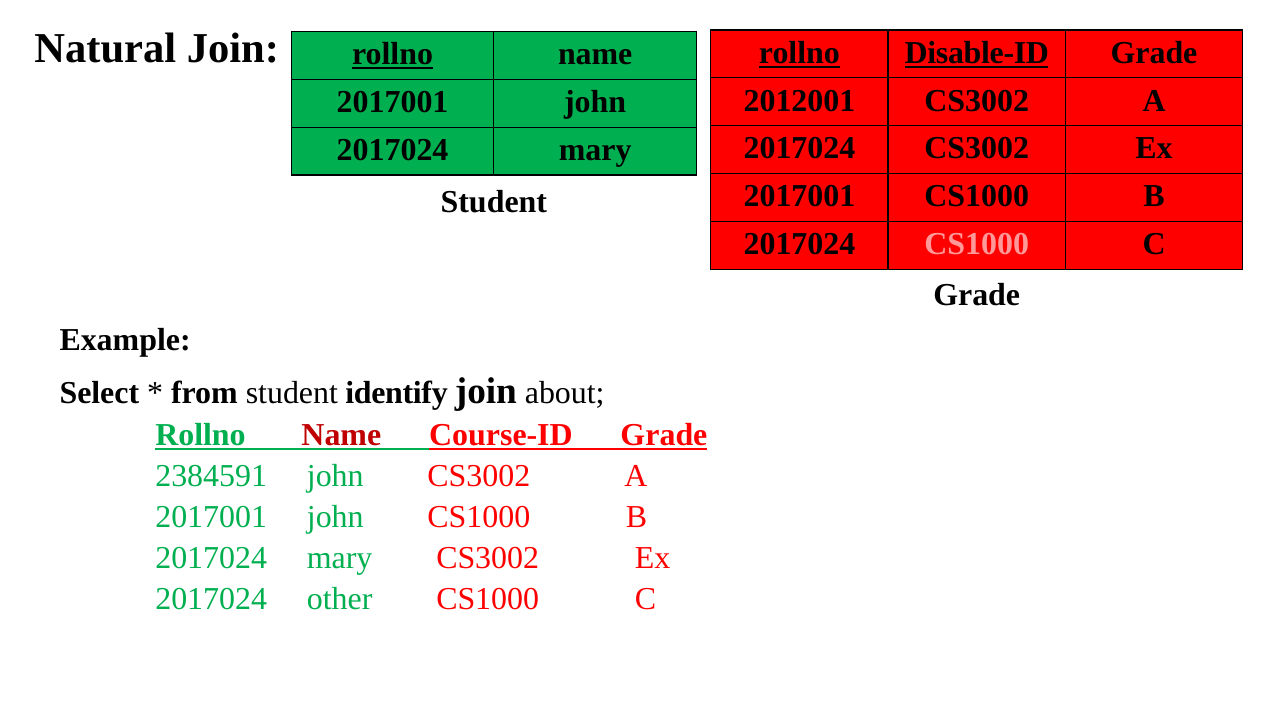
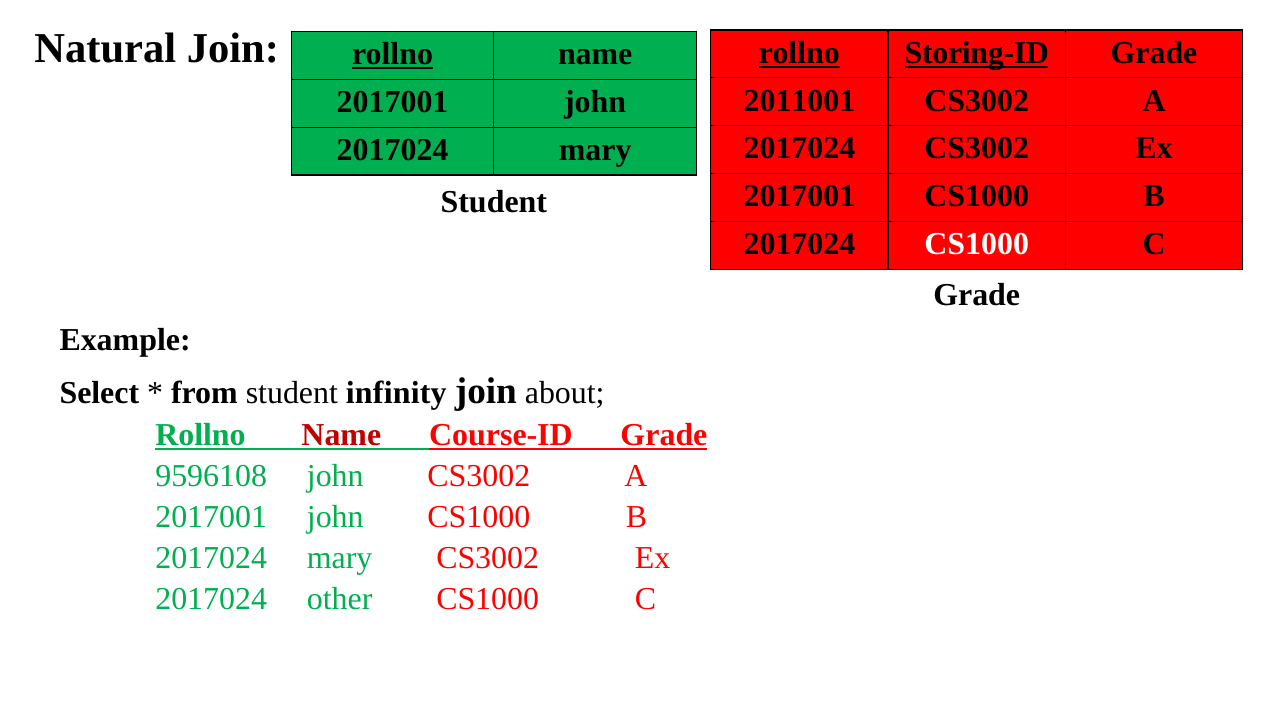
Disable-ID: Disable-ID -> Storing-ID (977, 53)
2012001: 2012001 -> 2011001 (799, 101)
CS1000 colour: pink -> white (977, 244)
identify: identify -> infinity (396, 393)
2384591: 2384591 -> 9596108 (211, 476)
